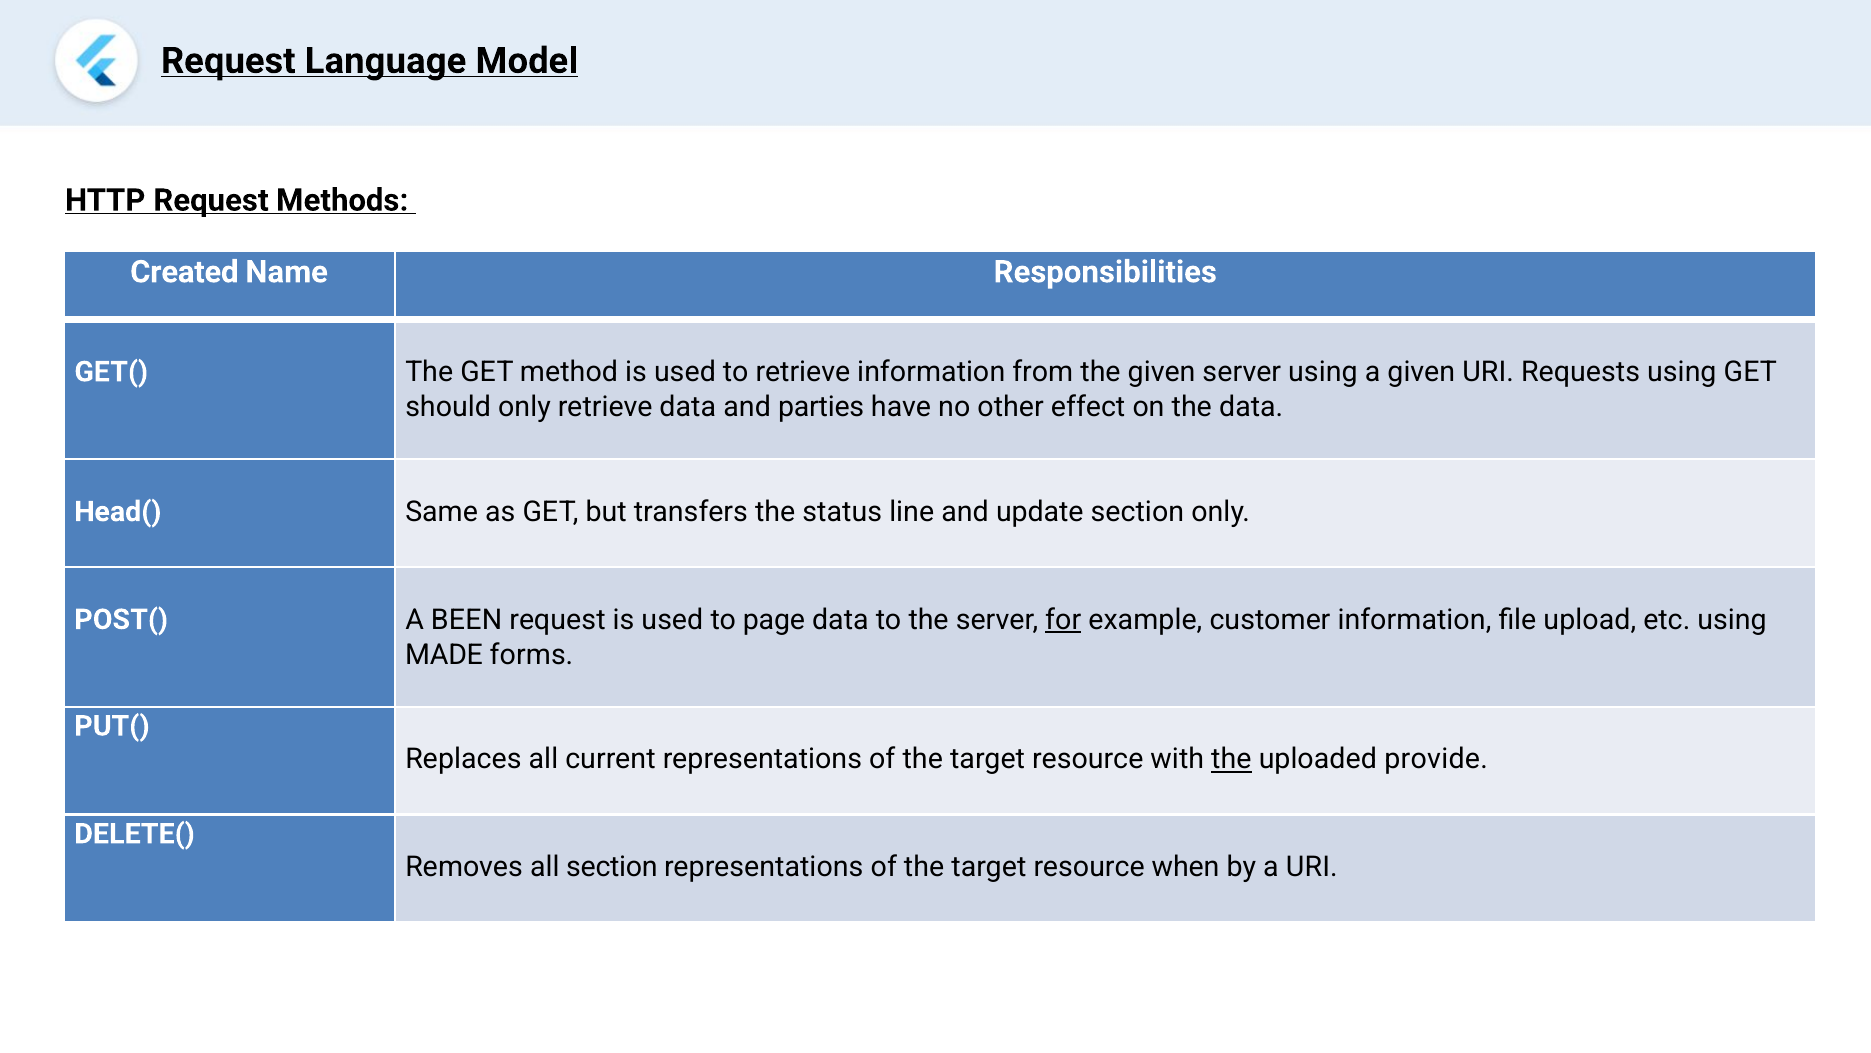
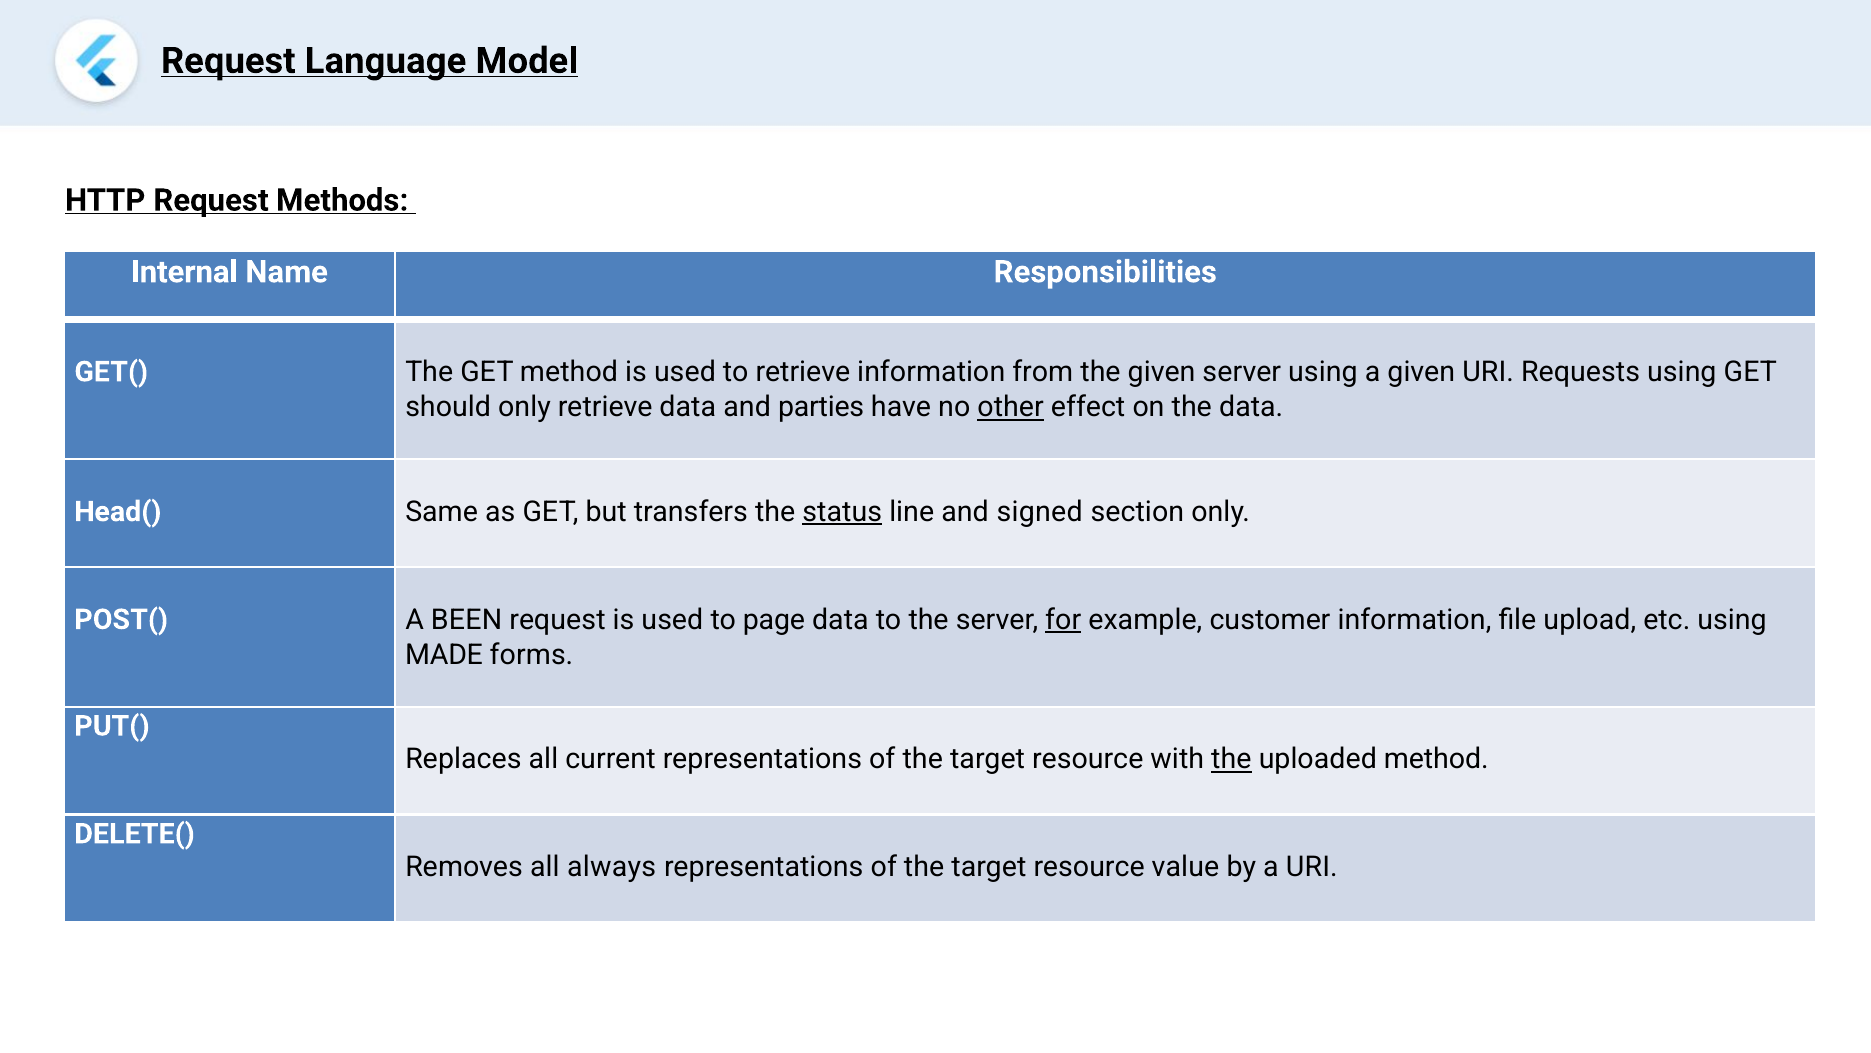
Created: Created -> Internal (184, 272)
other underline: none -> present (1011, 407)
status underline: none -> present (842, 512)
update: update -> signed (1040, 512)
uploaded provide: provide -> method (1436, 759)
all section: section -> always (612, 867)
when: when -> value (1185, 867)
